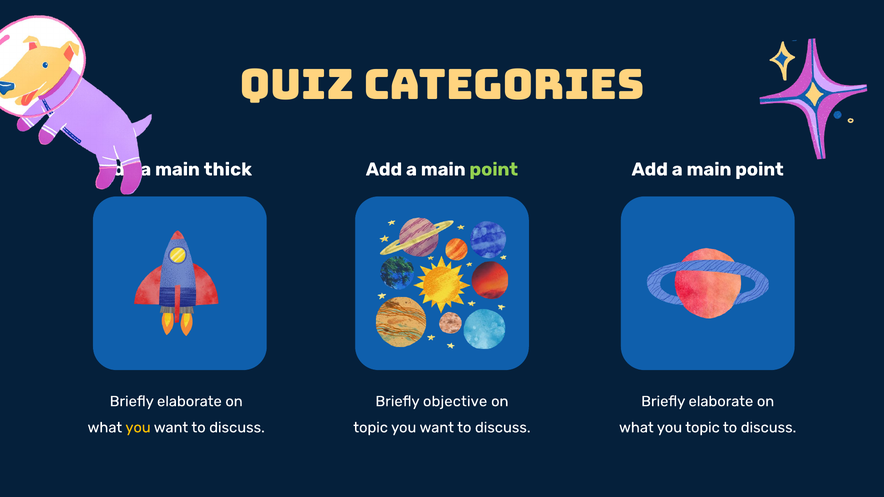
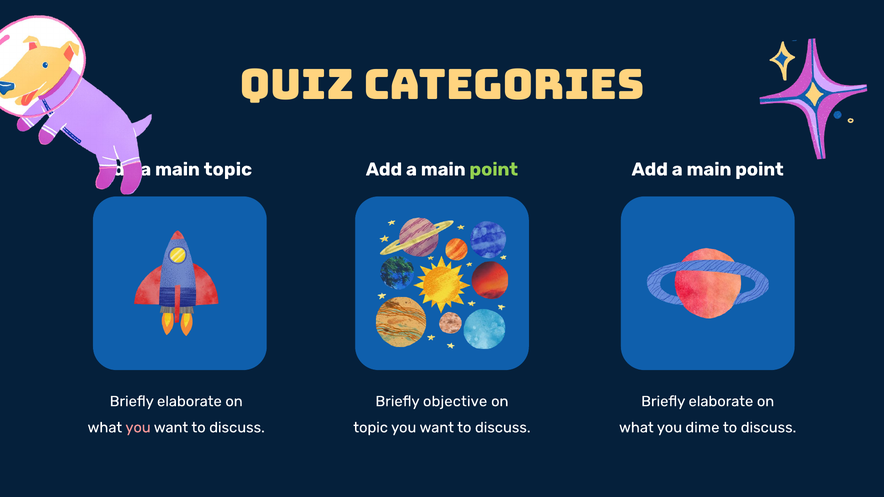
main thick: thick -> topic (228, 169)
you colour: yellow -> pink (138, 428)
you topic: topic -> dime (702, 428)
